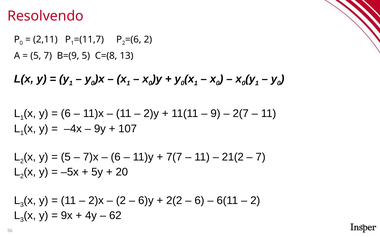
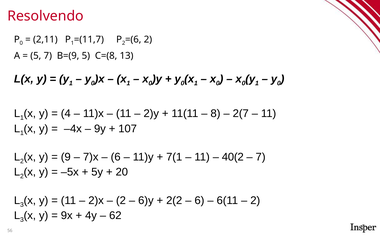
6: 6 -> 4 (66, 114)
9: 9 -> 8 (215, 114)
5: 5 -> 9 (66, 157)
7(7: 7(7 -> 7(1 (174, 157)
21(2: 21(2 -> 40(2 (233, 157)
